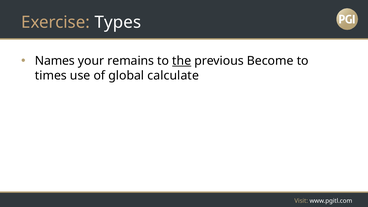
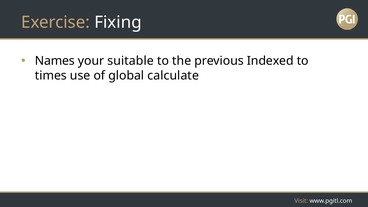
Types: Types -> Fixing (118, 22)
remains: remains -> suitable (131, 61)
the underline: present -> none (182, 61)
Become: Become -> Indexed (270, 61)
